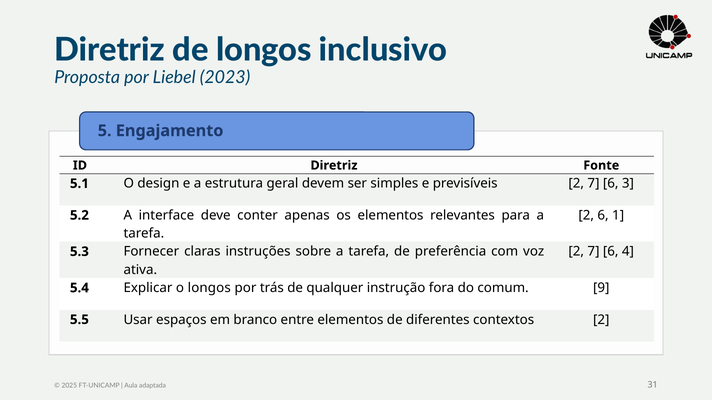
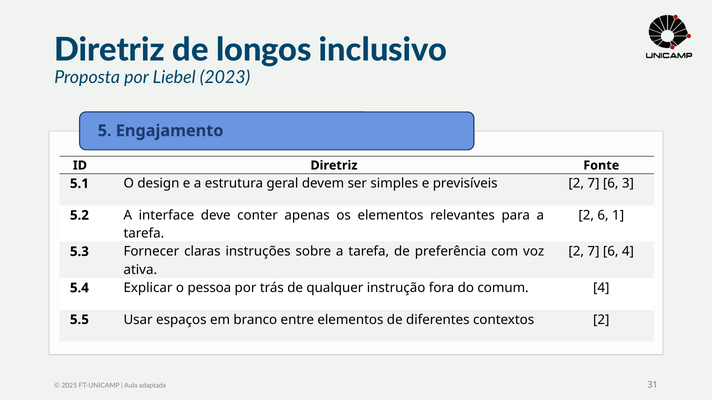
o longos: longos -> pessoa (209, 288)
comum 9: 9 -> 4 (601, 288)
